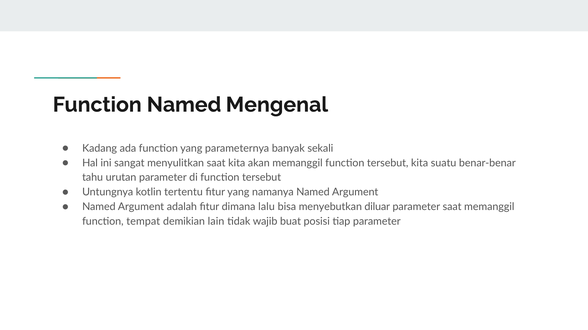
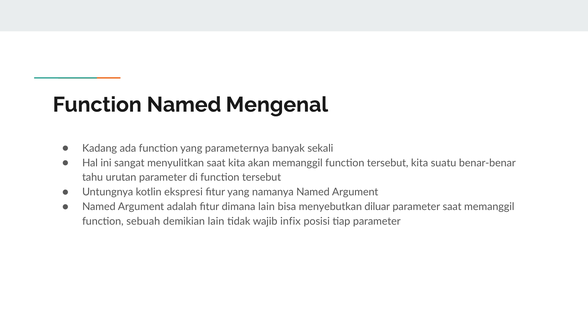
tertentu: tertentu -> ekspresi (183, 193)
dimana lalu: lalu -> lain (267, 207)
tempat: tempat -> sebuah (143, 222)
buat: buat -> infix (290, 222)
